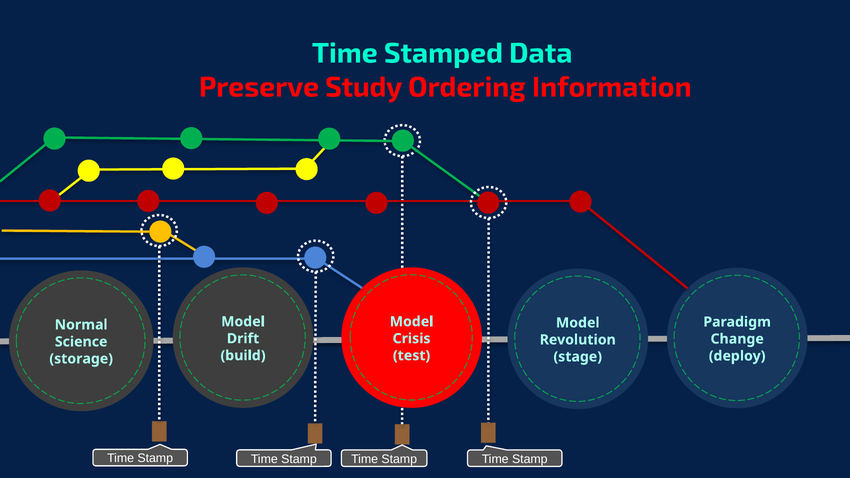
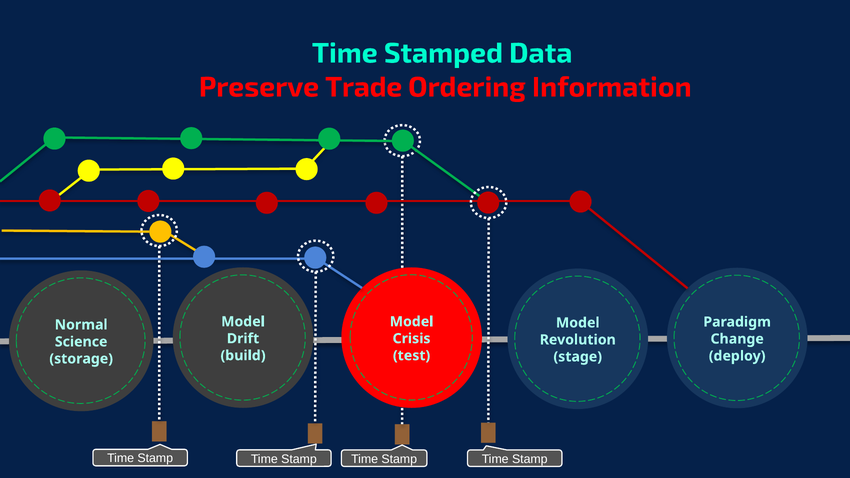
Study: Study -> Trade (364, 87)
